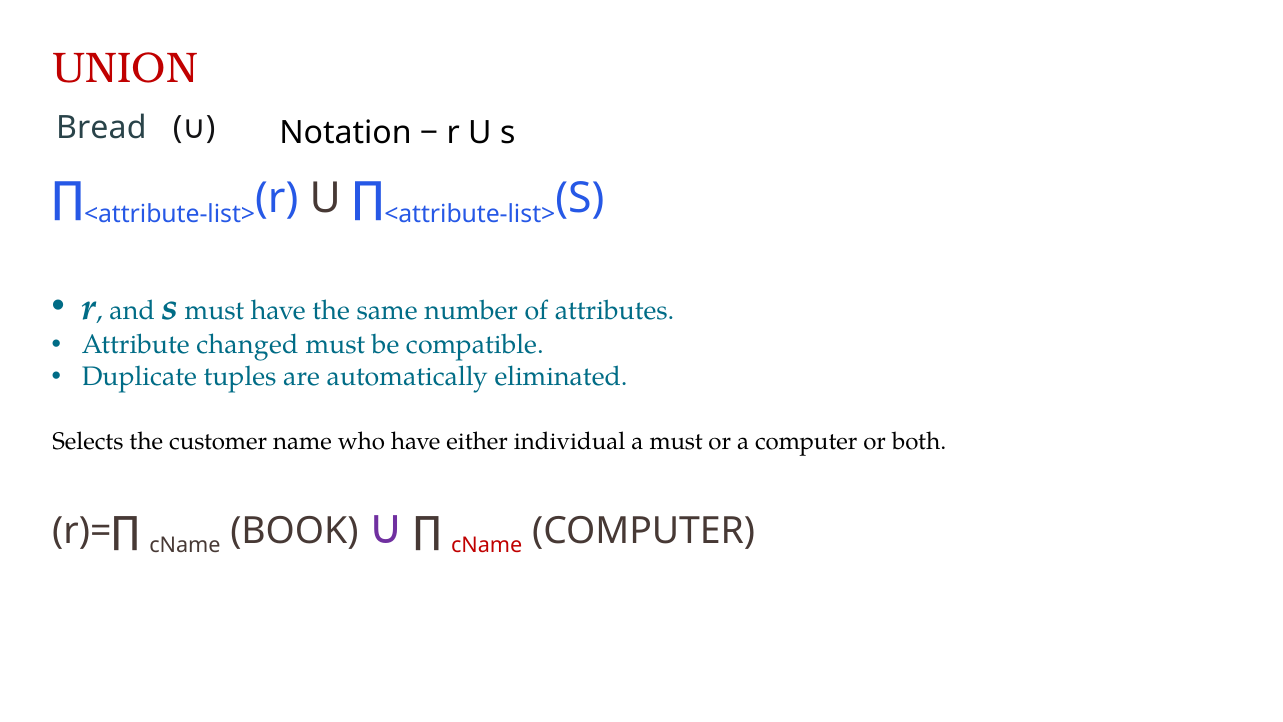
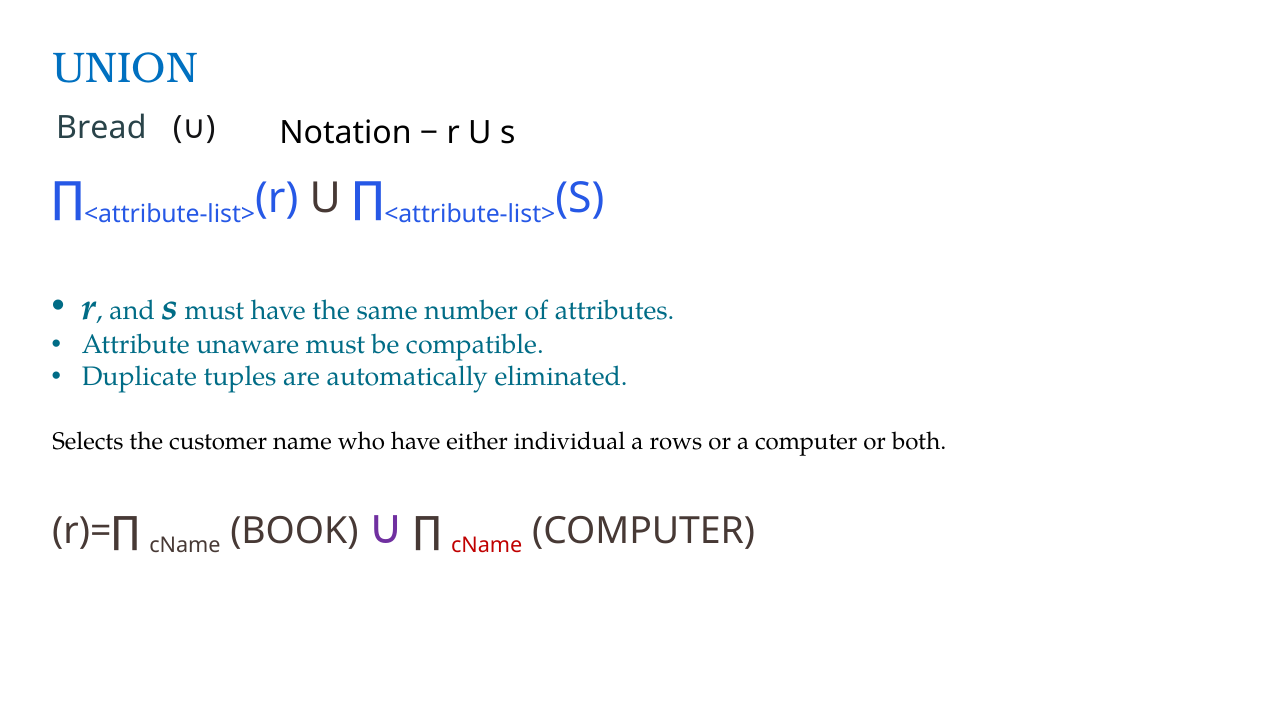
UNION colour: red -> blue (125, 69)
changed: changed -> unaware (248, 345)
a must: must -> rows (676, 441)
